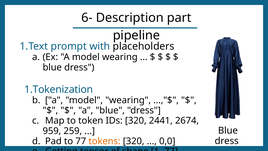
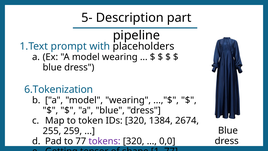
6-: 6- -> 5- (87, 18)
1.Tokenization: 1.Tokenization -> 6.Tokenization (59, 89)
2441: 2441 -> 1384 (161, 120)
959: 959 -> 255 (52, 131)
tokens colour: orange -> purple (104, 141)
